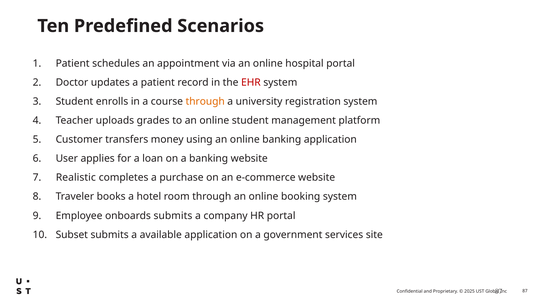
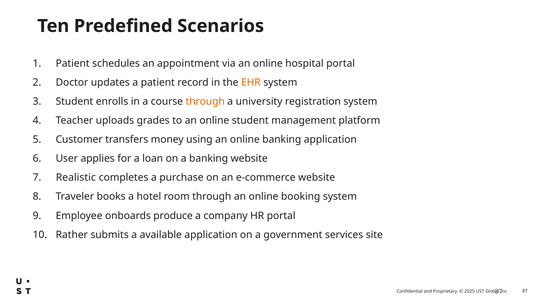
EHR colour: red -> orange (251, 82)
onboards submits: submits -> produce (173, 216)
Subset: Subset -> Rather (72, 235)
